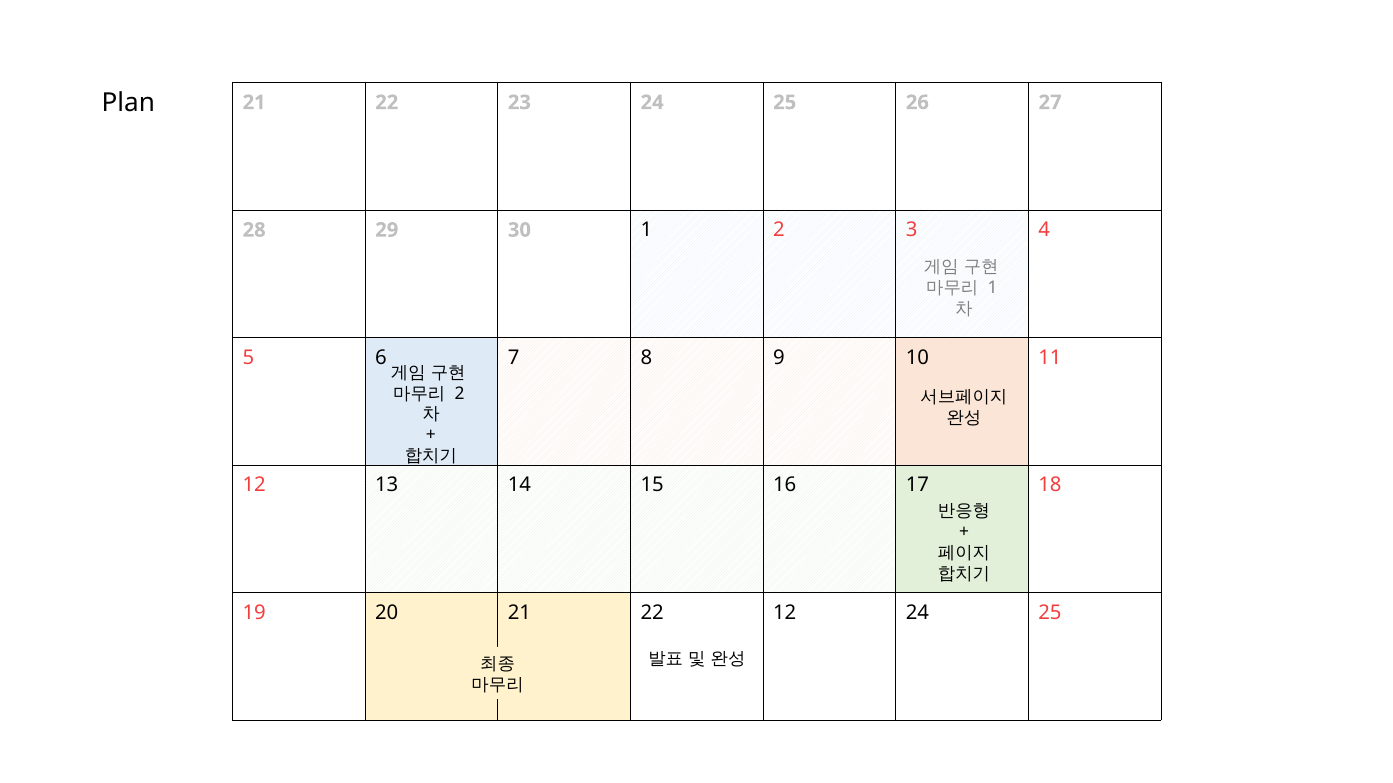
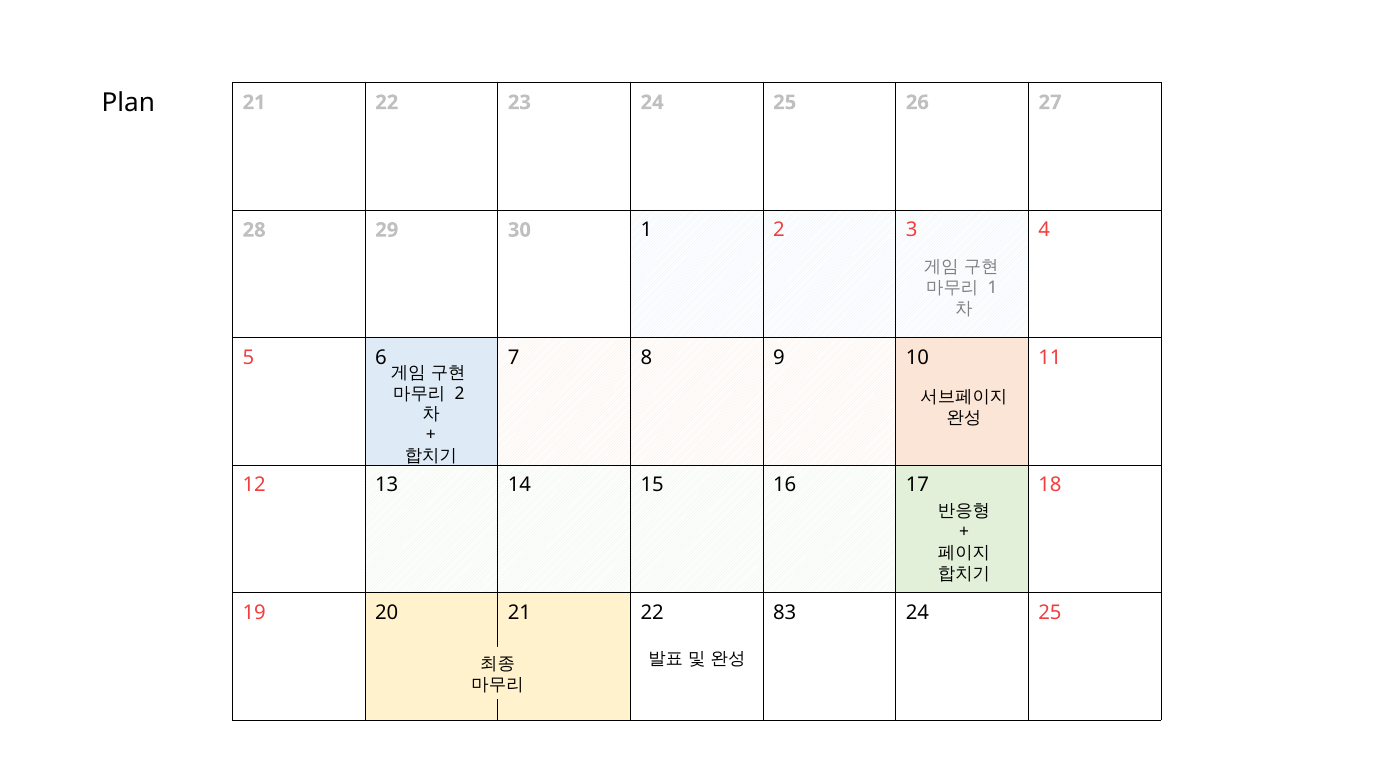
22 12: 12 -> 83 (785, 613)
